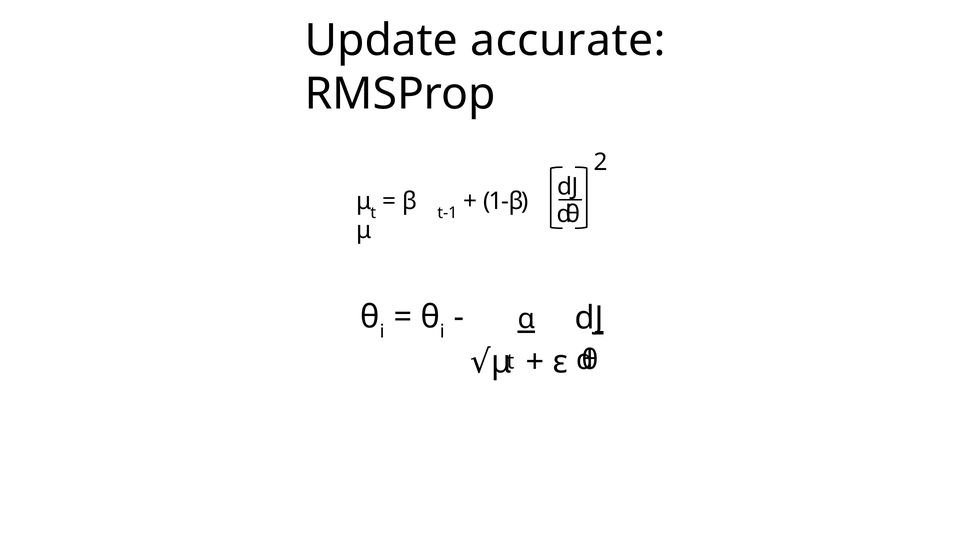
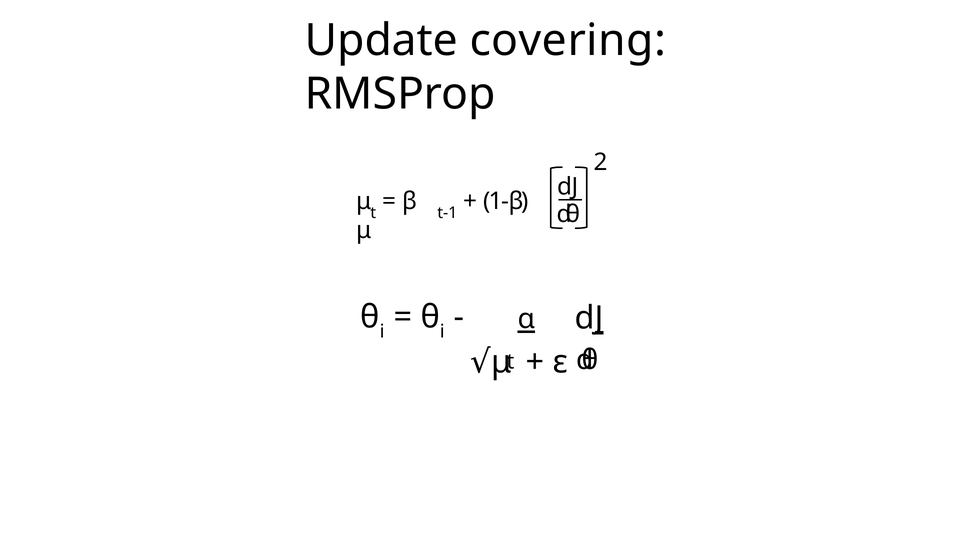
accurate: accurate -> covering (568, 41)
